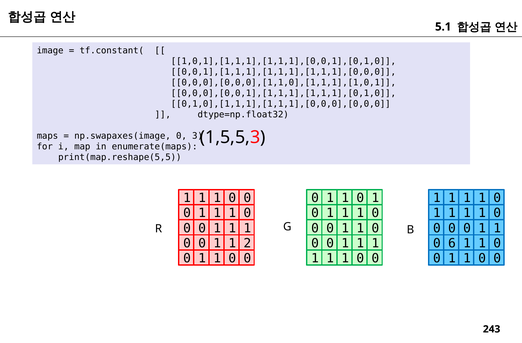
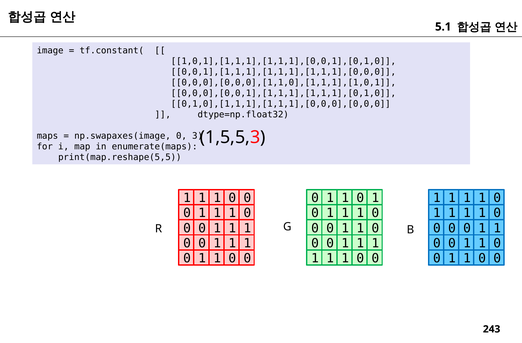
2: 2 -> 1 (247, 243)
6: 6 -> 0 (452, 243)
